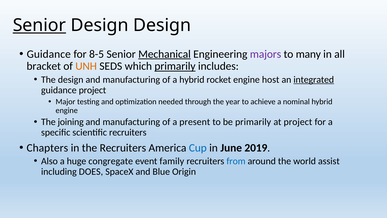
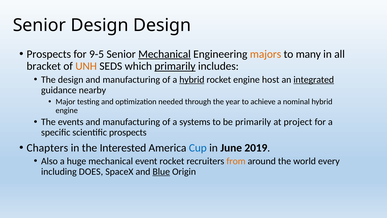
Senior underline: present -> none (39, 25)
Guidance: Guidance -> Prospects (49, 54)
8-5: 8-5 -> 9-5 (97, 54)
majors colour: purple -> orange (266, 54)
hybrid underline: none -> present (192, 80)
guidance project: project -> nearby (92, 90)
joining: joining -> events (71, 122)
present: present -> systems (195, 122)
scientific recruiters: recruiters -> prospects (128, 132)
the Recruiters: Recruiters -> Interested (123, 148)
huge congregate: congregate -> mechanical (111, 161)
event family: family -> rocket (172, 161)
from colour: blue -> orange (236, 161)
assist: assist -> every (329, 161)
Blue underline: none -> present (161, 171)
